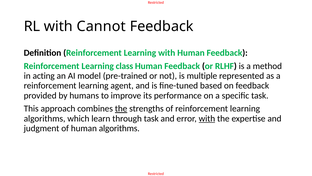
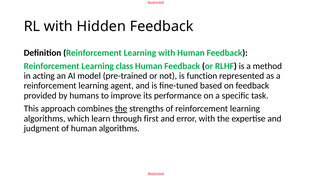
Cannot: Cannot -> Hidden (101, 26)
multiple: multiple -> function (202, 76)
through task: task -> first (151, 118)
with underline: present -> none (207, 118)
